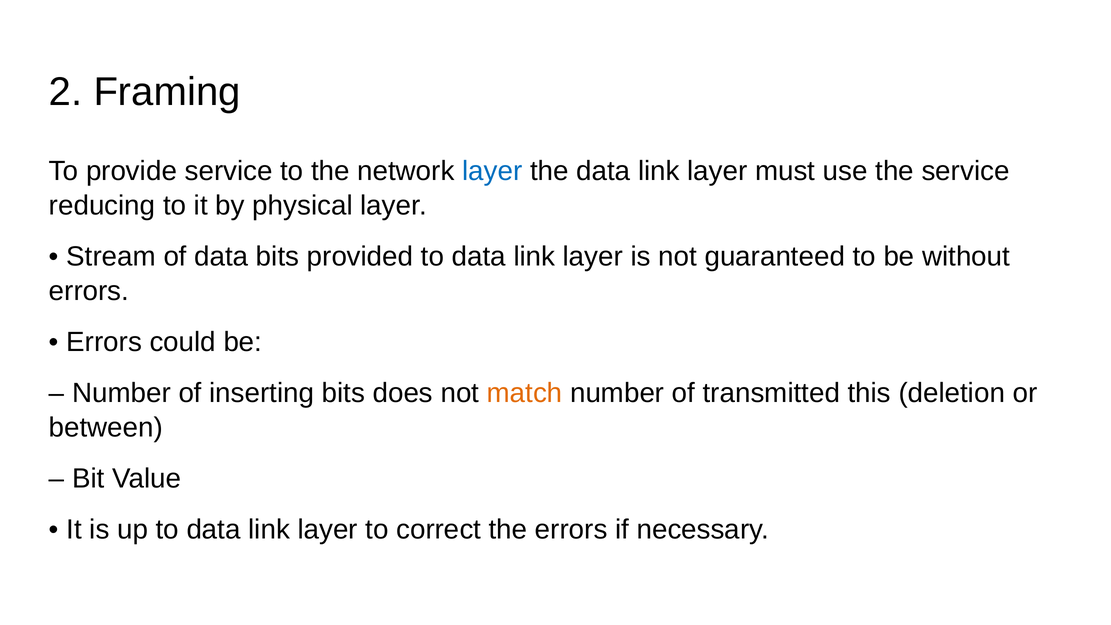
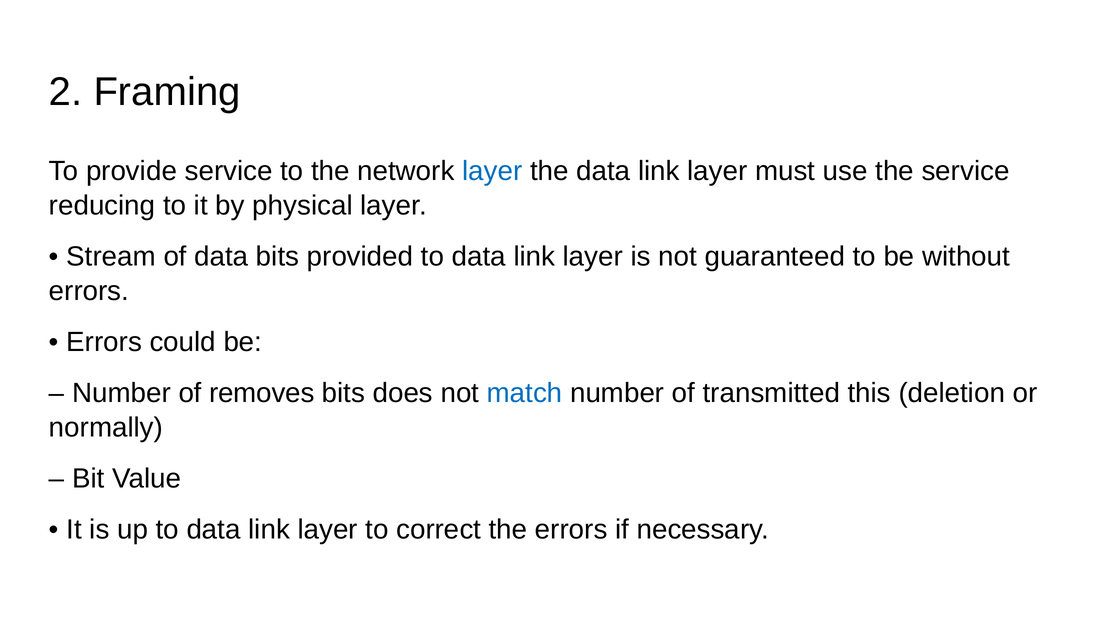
inserting: inserting -> removes (262, 393)
match colour: orange -> blue (525, 393)
between: between -> normally (106, 428)
